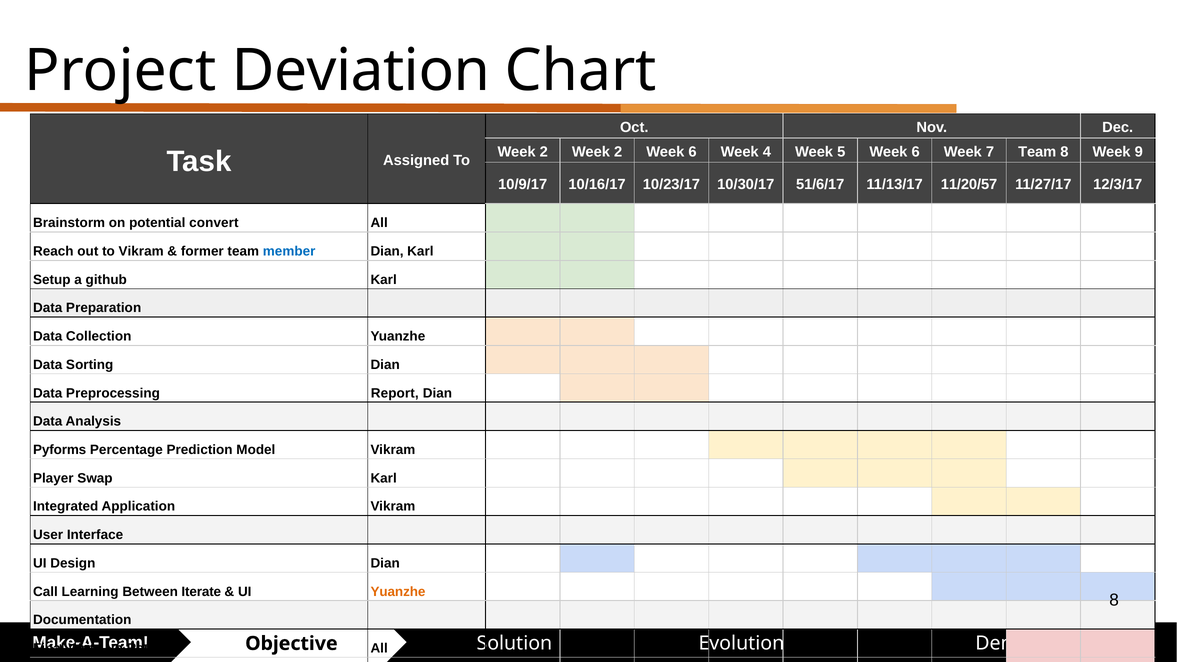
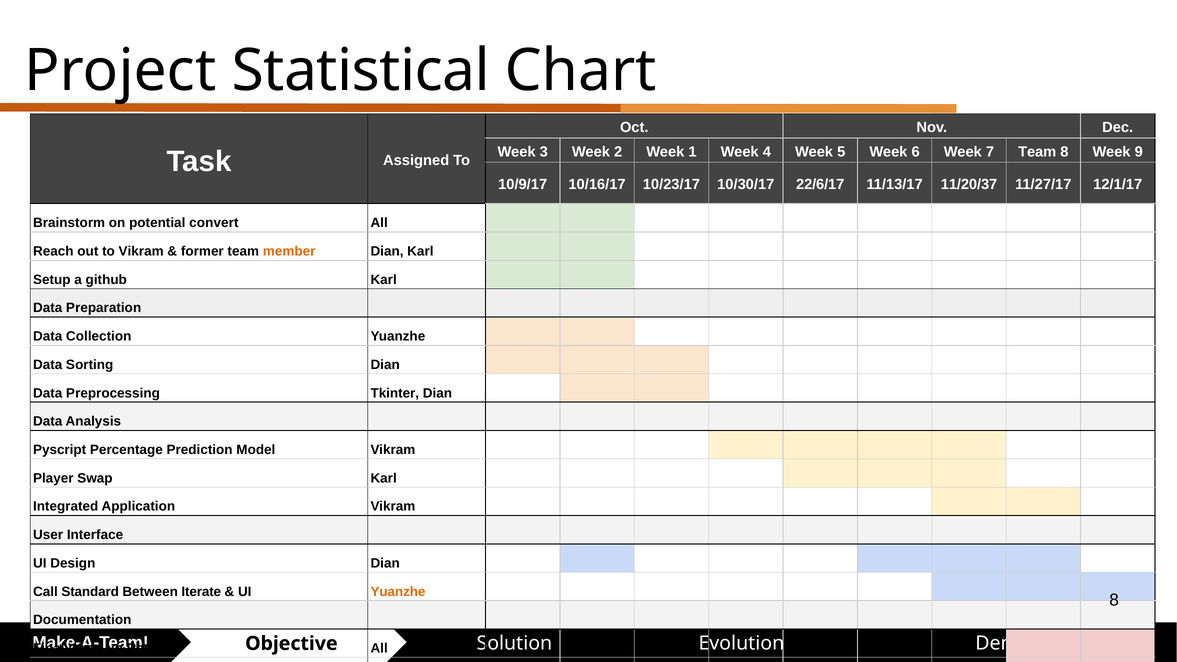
Deviation: Deviation -> Statistical (361, 71)
2: 2 -> 3 (544, 152)
2 Week 6: 6 -> 1 (693, 152)
51/6/17: 51/6/17 -> 22/6/17 (820, 184)
11/20/57: 11/20/57 -> 11/20/37 (969, 184)
12/3/17: 12/3/17 -> 12/1/17 (1118, 184)
member colour: blue -> orange (289, 251)
Preprocessing Report: Report -> Tkinter (395, 393)
Pyforms: Pyforms -> Pyscript (60, 450)
Learning: Learning -> Standard (90, 592)
